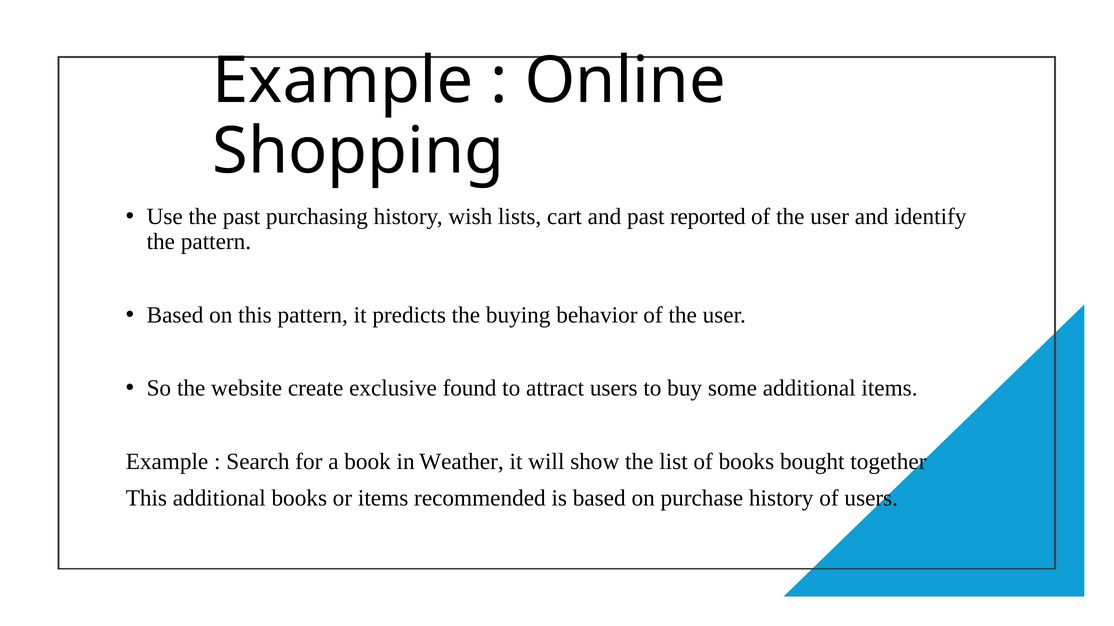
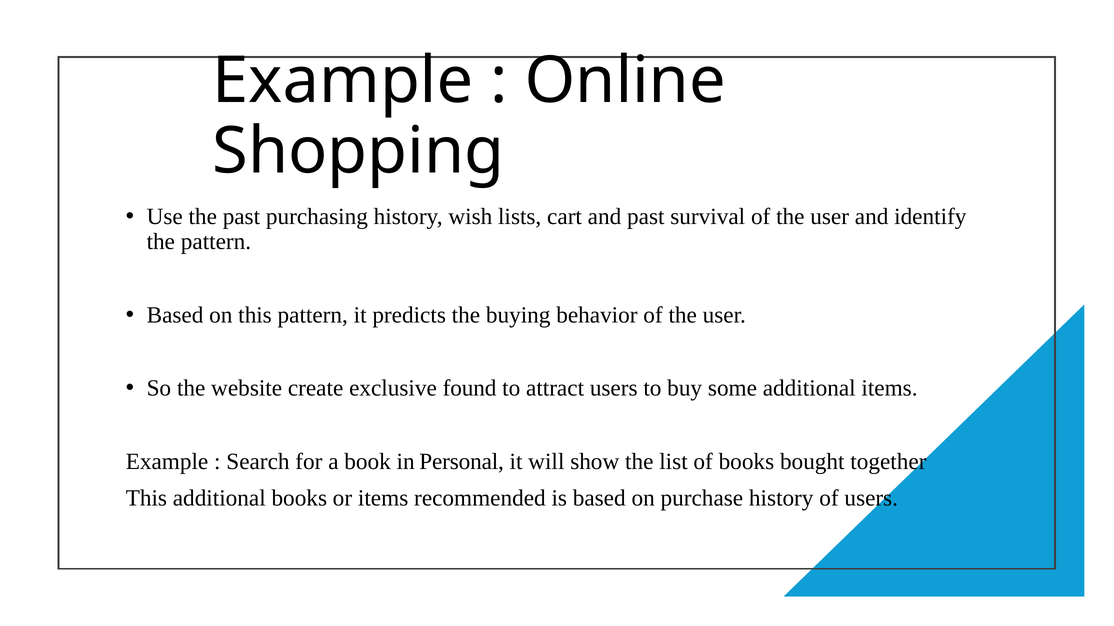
reported: reported -> survival (708, 217)
Weather: Weather -> Personal (462, 462)
